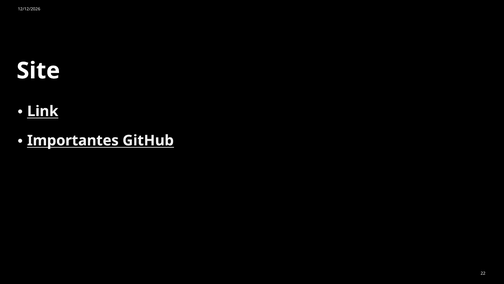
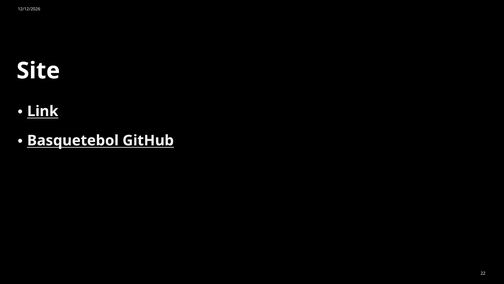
Importantes: Importantes -> Basquetebol (73, 140)
